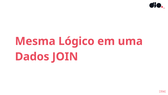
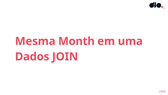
Lógico: Lógico -> Month (76, 41)
